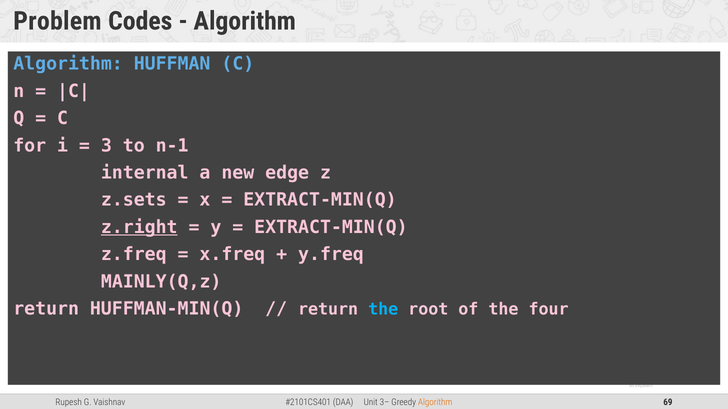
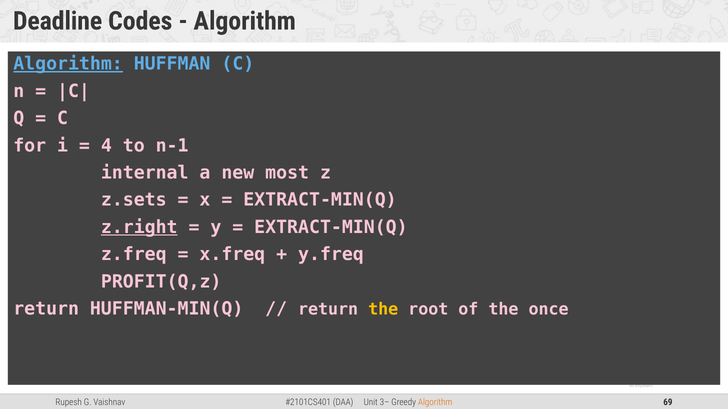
Problem: Problem -> Deadline (58, 21)
Algorithm underline: none -> present (68, 64)
3: 3 -> 4 (106, 146)
edge: edge -> most (287, 173)
MAINLY(Q,z: MAINLY(Q,z -> PROFIT(Q,z (161, 282)
the colour: light blue -> yellow (383, 310)
four: four -> once (549, 310)
